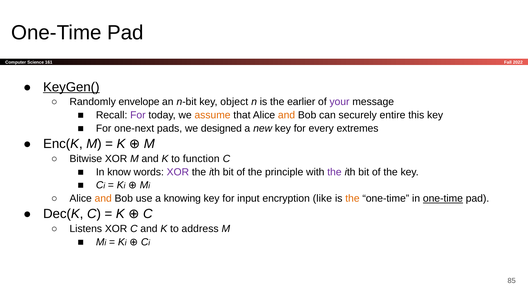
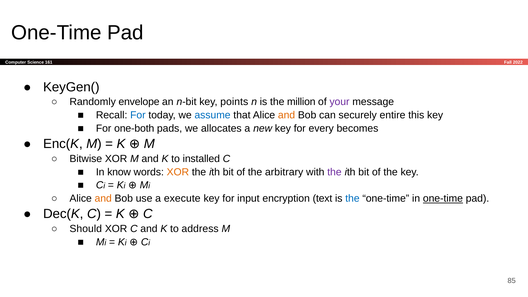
KeyGen( underline: present -> none (71, 87)
object: object -> points (234, 102)
earlier: earlier -> million (301, 102)
For colour: purple -> blue (138, 115)
assume colour: orange -> blue (213, 115)
one-next: one-next -> one-both (134, 128)
designed: designed -> allocates (221, 128)
extremes: extremes -> becomes (357, 128)
function: function -> installed (201, 159)
XOR colour: purple -> orange (178, 172)
principle: principle -> arbitrary (284, 172)
knowing: knowing -> execute (182, 198)
like: like -> text (322, 198)
the colour: orange -> blue (352, 198)
Listens: Listens -> Should (86, 229)
